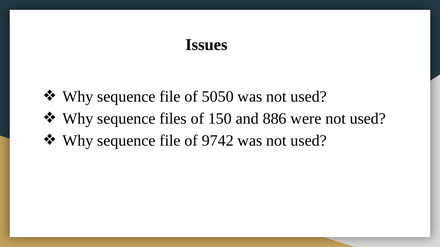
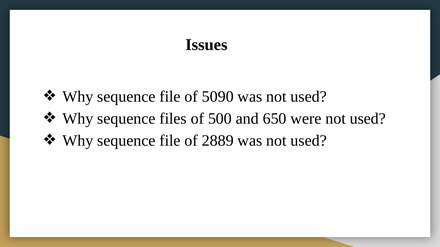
5050: 5050 -> 5090 (218, 97)
150: 150 -> 500 (220, 119)
886: 886 -> 650 (275, 119)
9742: 9742 -> 2889 (218, 141)
